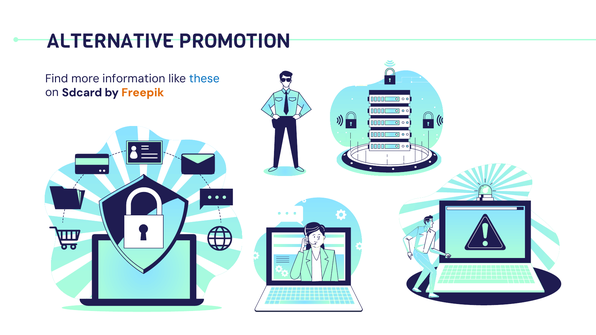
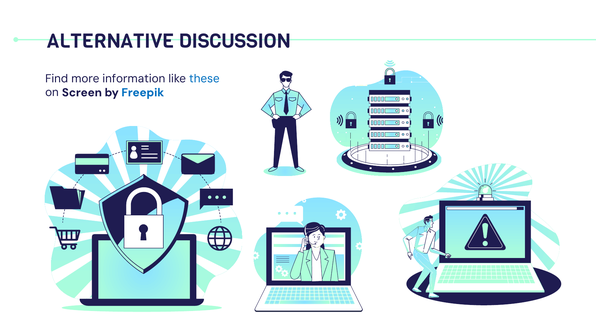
PROMOTION: PROMOTION -> DISCUSSION (235, 41)
Sdcard: Sdcard -> Screen (82, 93)
Freepik colour: orange -> blue (143, 93)
